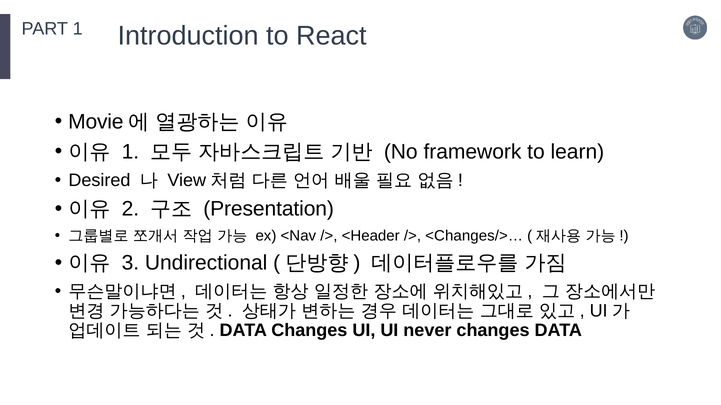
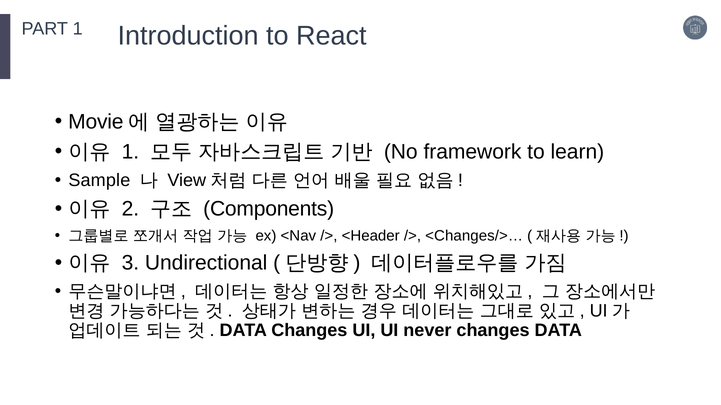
Desired: Desired -> Sample (99, 181)
Presentation: Presentation -> Components (269, 209)
